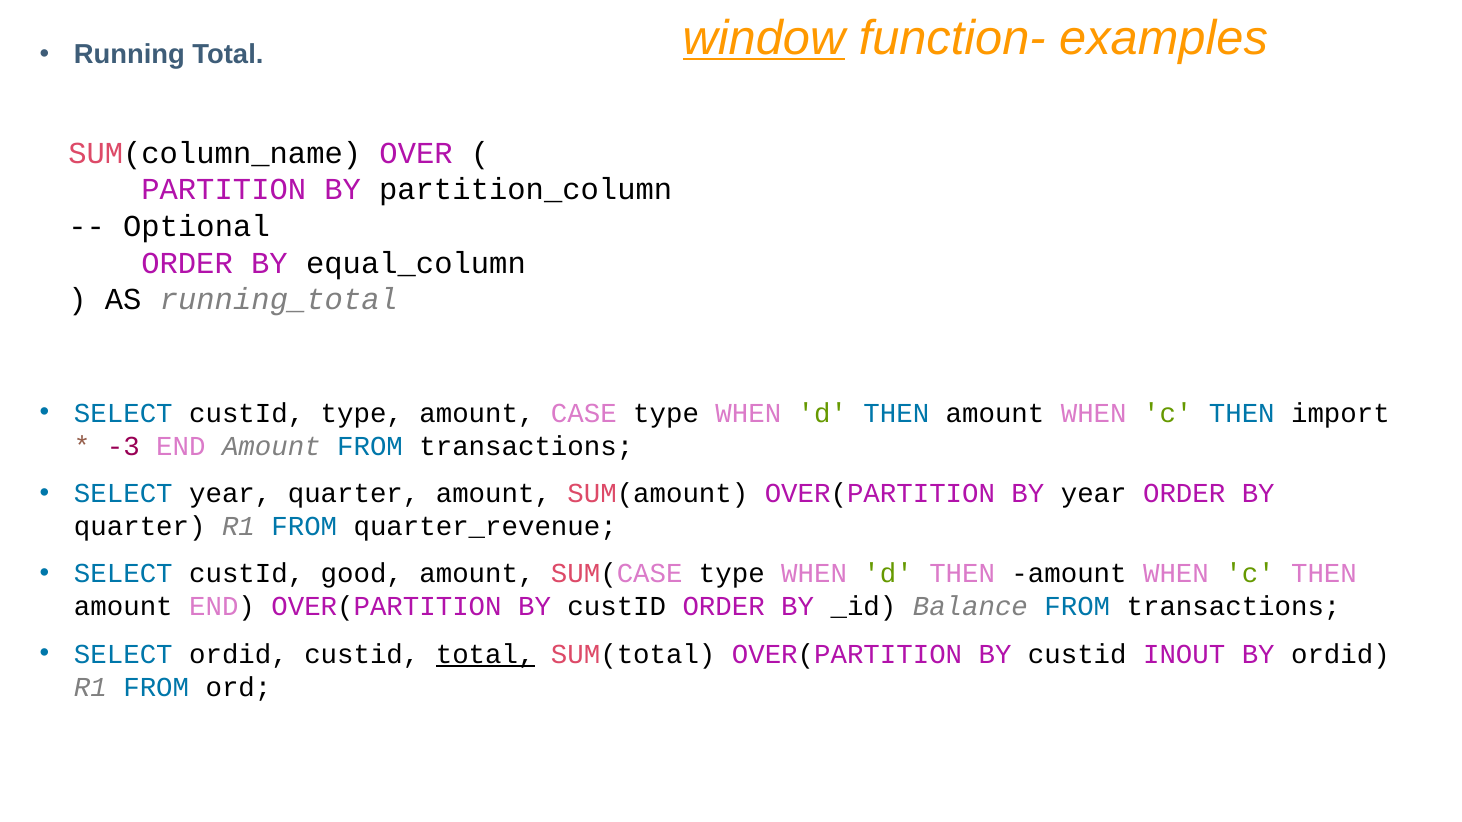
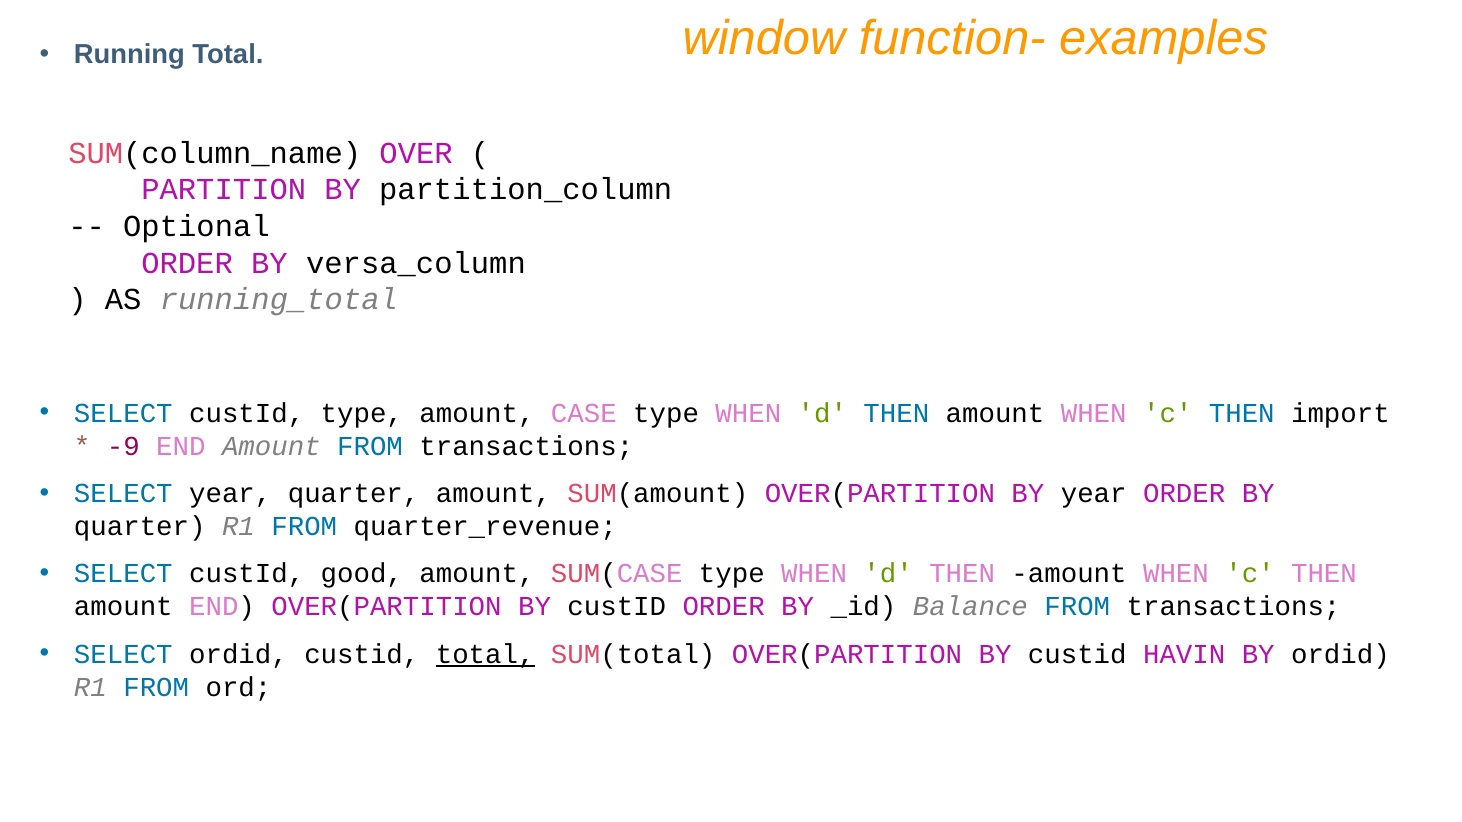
window underline: present -> none (764, 38)
equal_column: equal_column -> versa_column (416, 263)
-3: -3 -> -9 (123, 446)
INOUT: INOUT -> HAVIN (1184, 655)
